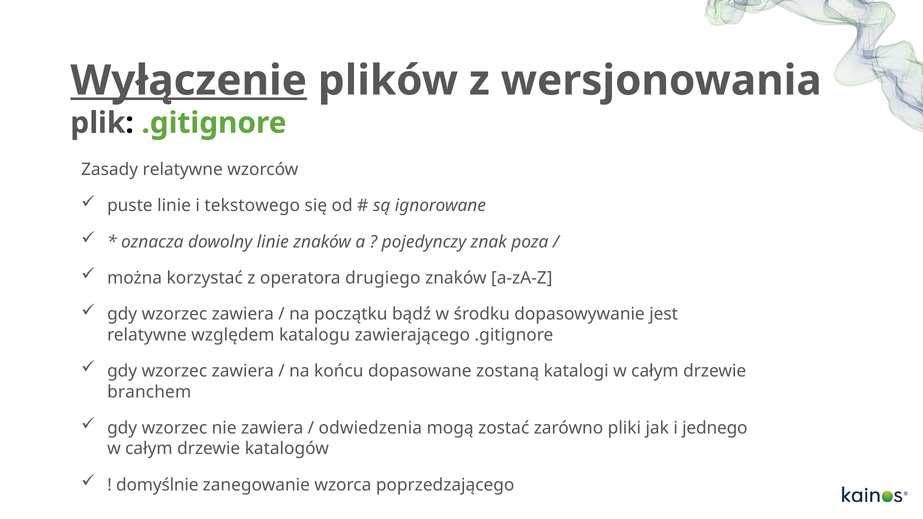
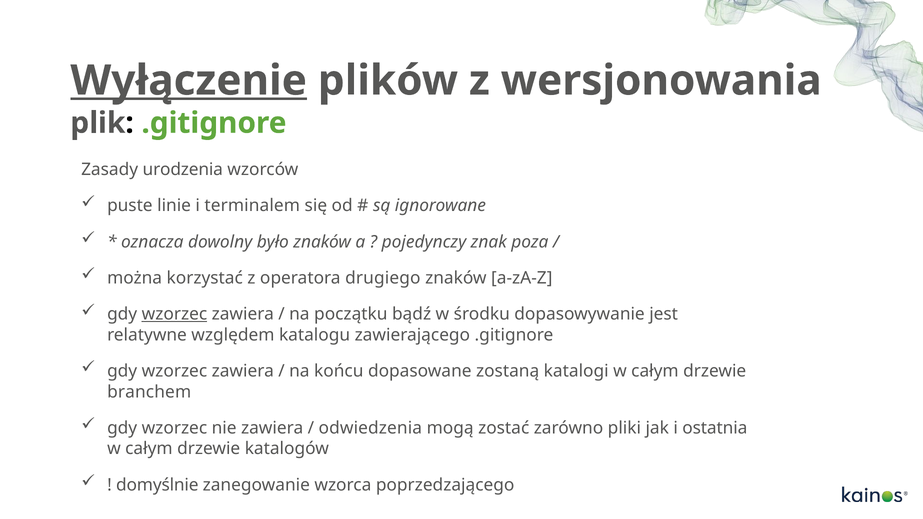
Zasady relatywne: relatywne -> urodzenia (183, 170)
tekstowego: tekstowego -> terminalem (252, 206)
dowolny linie: linie -> było (273, 242)
wzorzec underline: none -> present (174, 314)
jednego: jednego -> ostatnia (715, 428)
